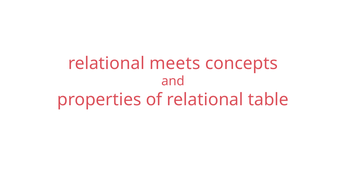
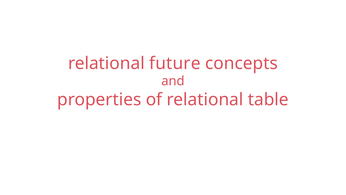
meets: meets -> future (175, 63)
